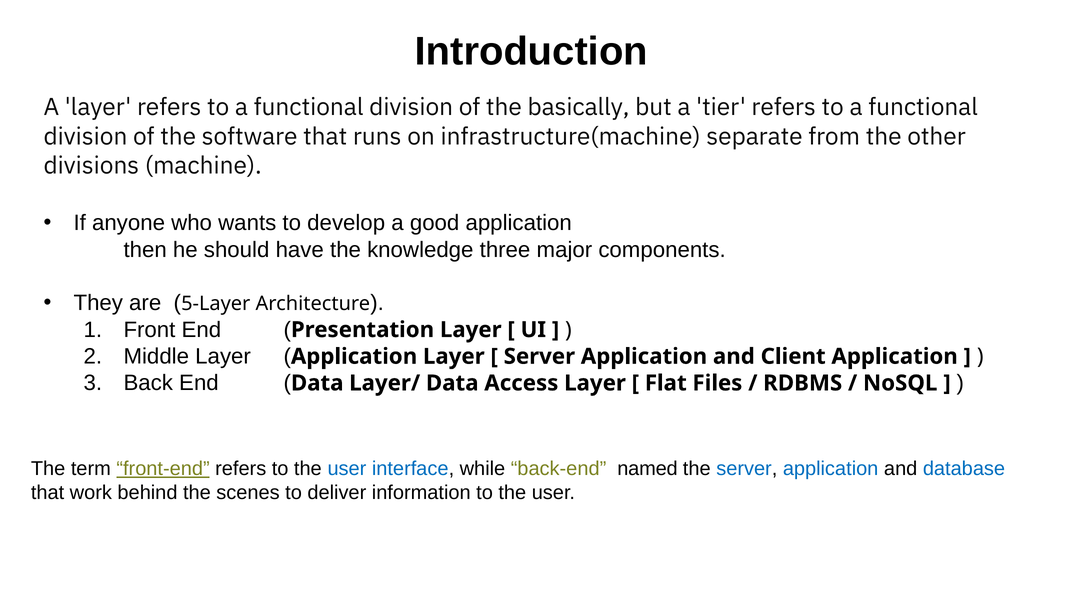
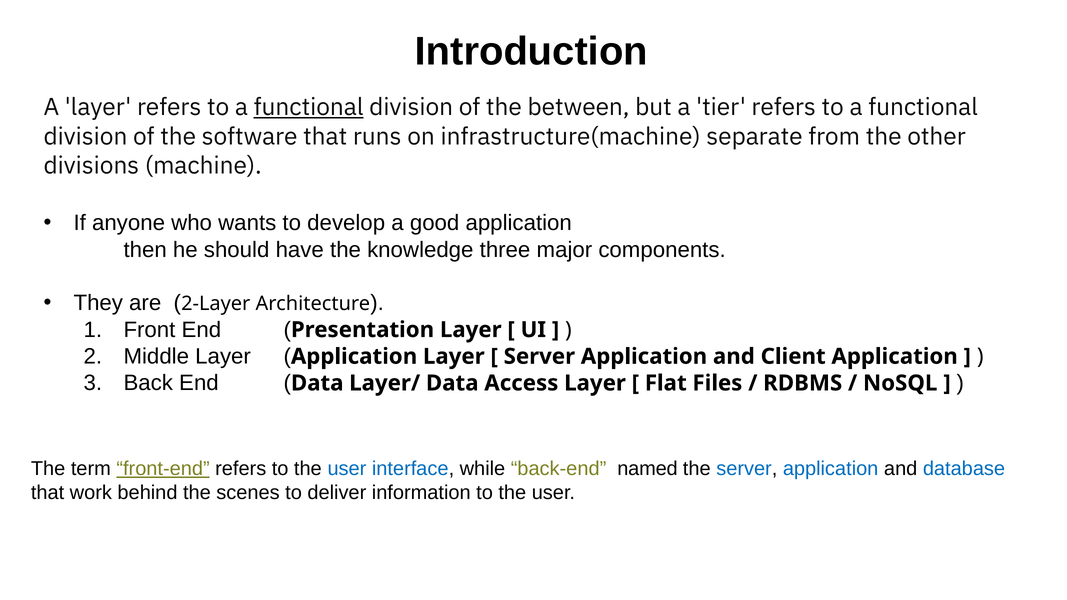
functional underline: none -> present (309, 107)
basically: basically -> between (579, 107)
5-Layer: 5-Layer -> 2-Layer (216, 304)
